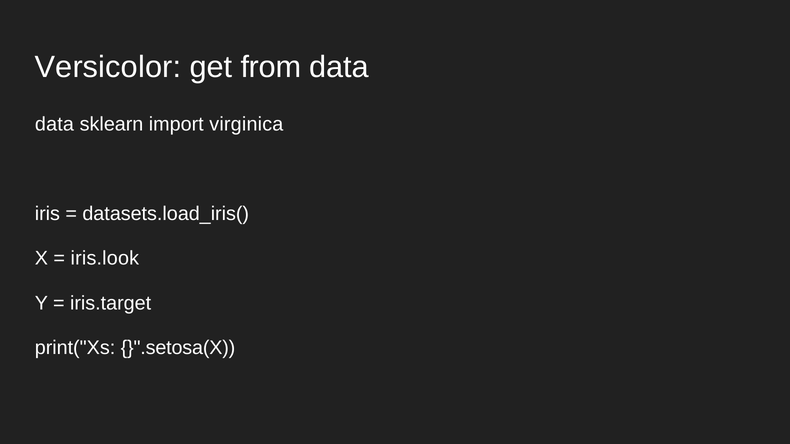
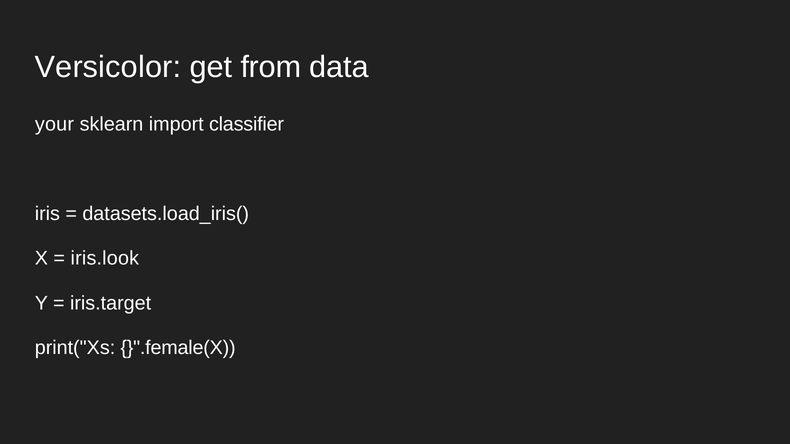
data: data -> your (54, 124)
virginica: virginica -> classifier (247, 124)
}".setosa(X: }".setosa(X -> }".female(X (178, 348)
